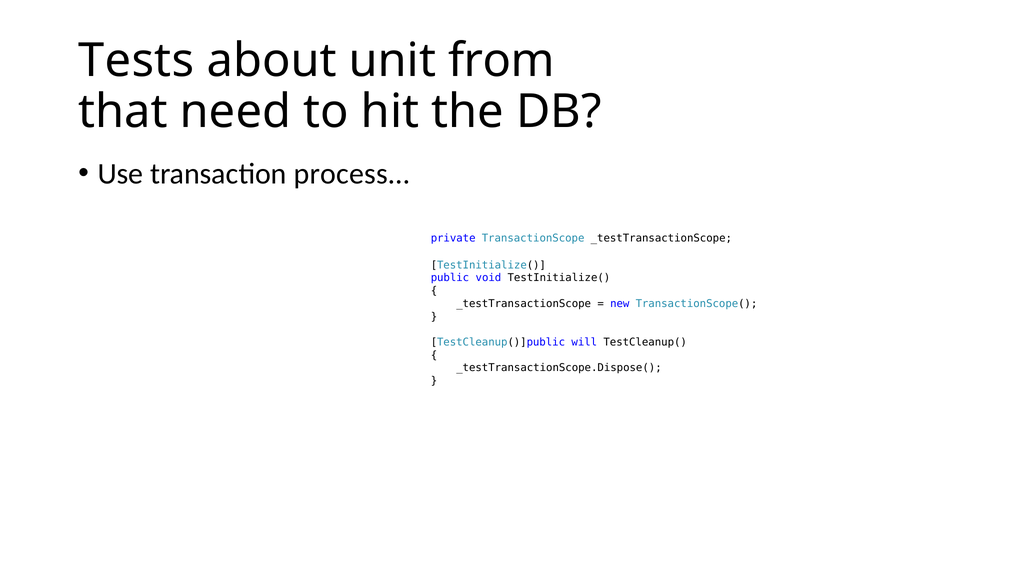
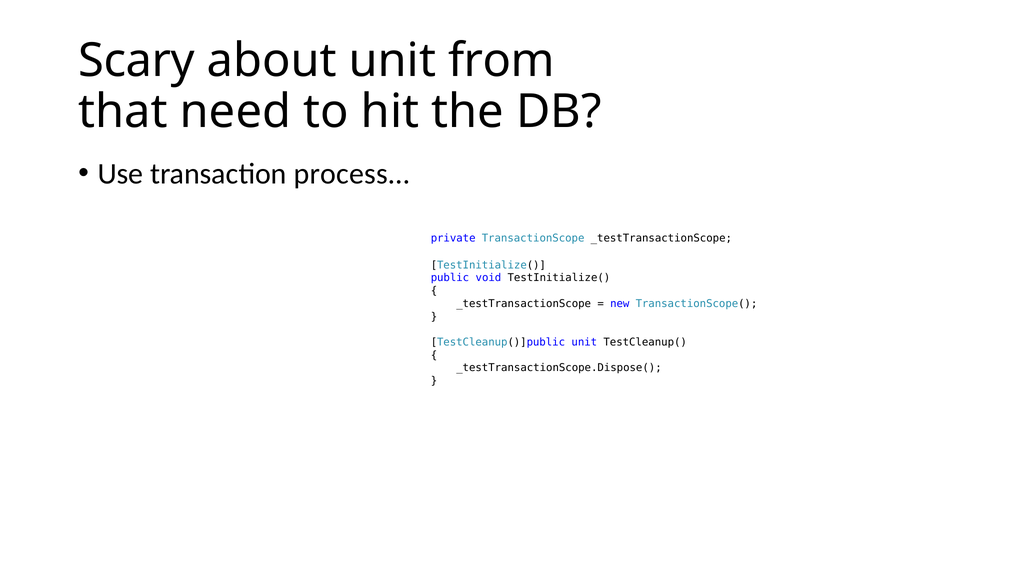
Tests: Tests -> Scary (137, 61)
TestCleanup()]public will: will -> unit (584, 342)
